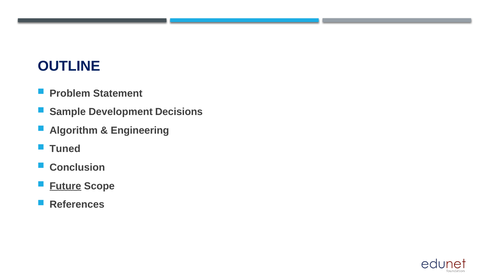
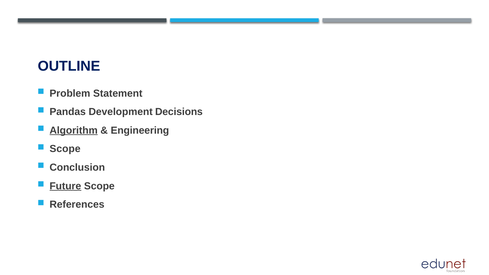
Sample: Sample -> Pandas (68, 112)
Algorithm underline: none -> present (74, 130)
Tuned: Tuned -> Scope (65, 149)
